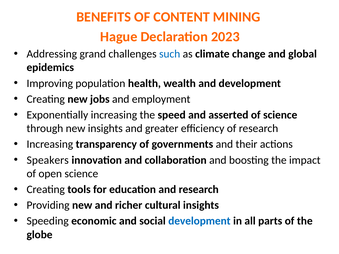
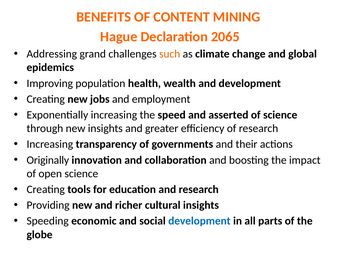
2023: 2023 -> 2065 (225, 37)
such colour: blue -> orange (170, 54)
Speakers: Speakers -> Originally (48, 160)
